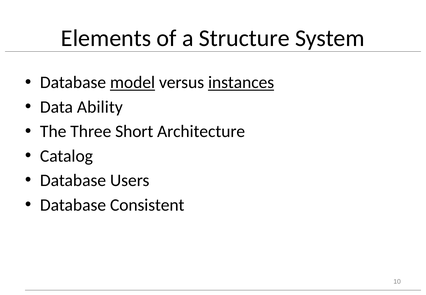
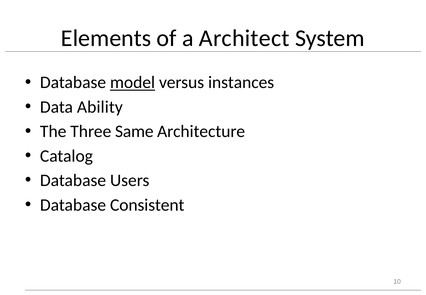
Structure: Structure -> Architect (244, 38)
instances underline: present -> none (241, 82)
Short: Short -> Same (134, 131)
